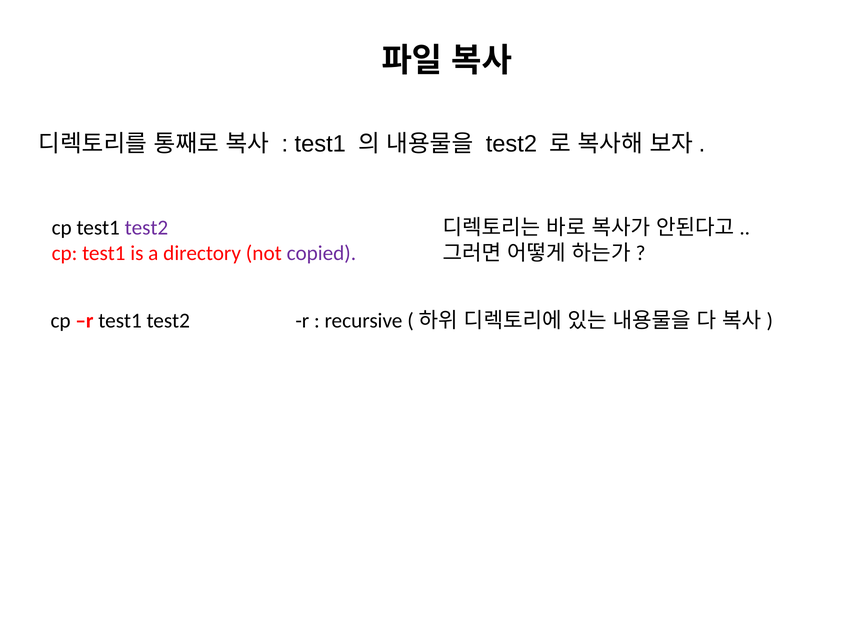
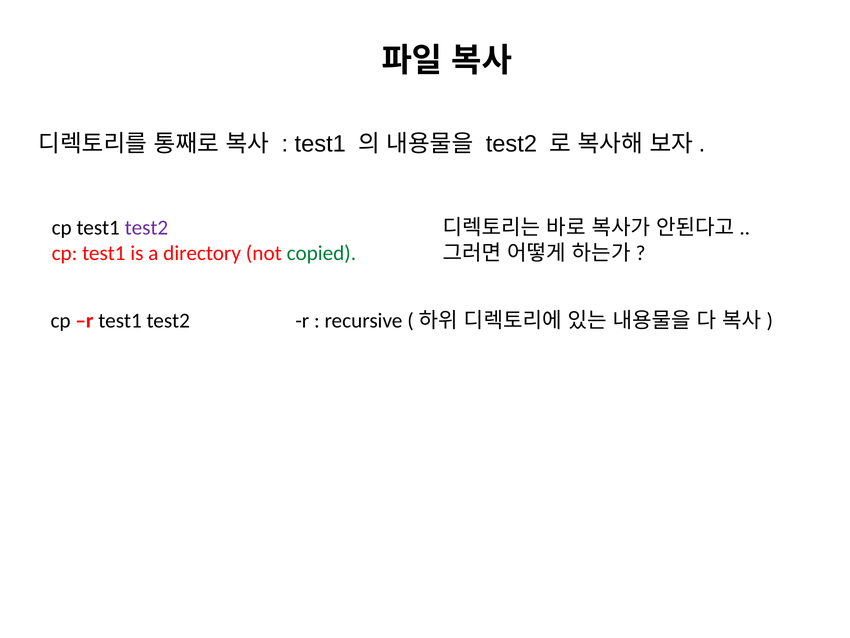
copied colour: purple -> green (321, 253)
